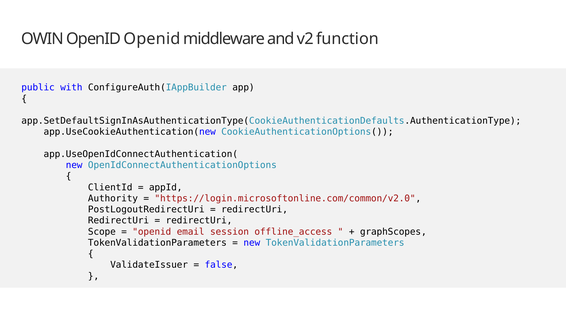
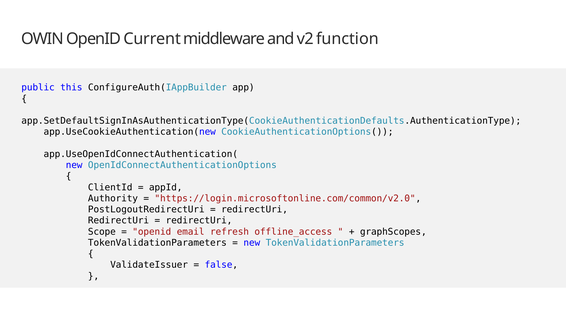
OpenID Openid: Openid -> Current (152, 39)
with: with -> this (71, 88)
session: session -> refresh (230, 232)
